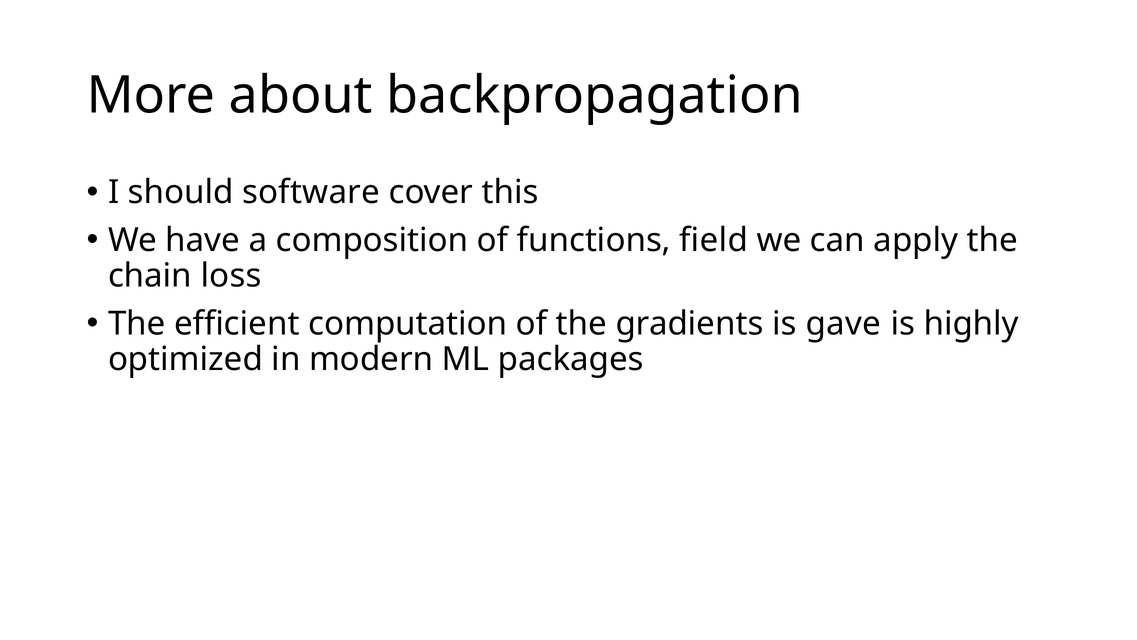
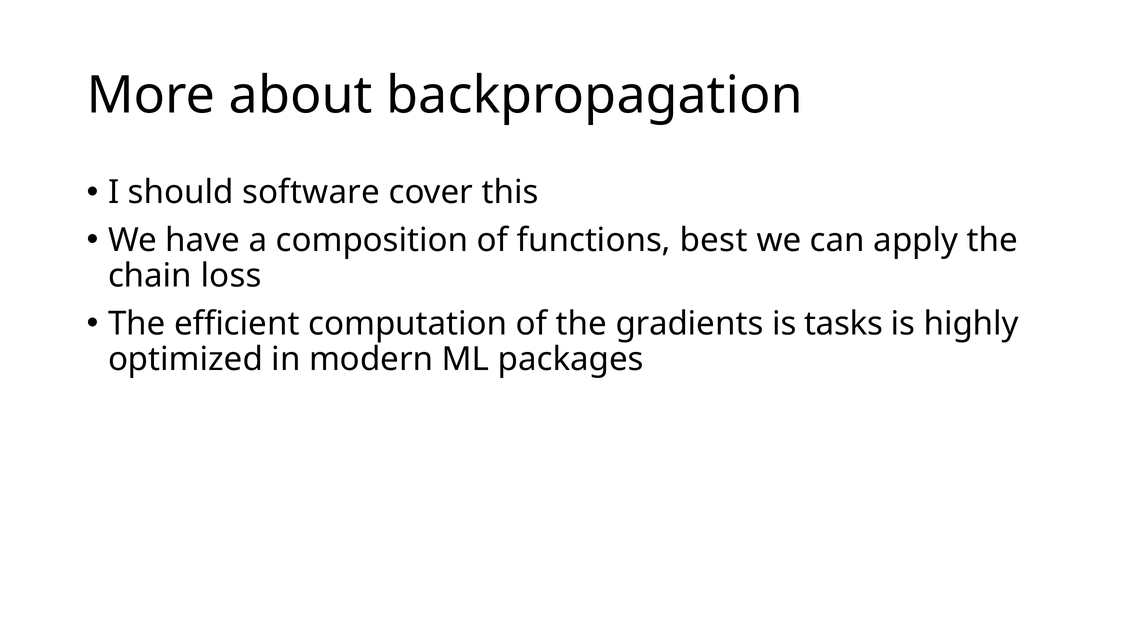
field: field -> best (714, 240)
gave: gave -> tasks (844, 323)
